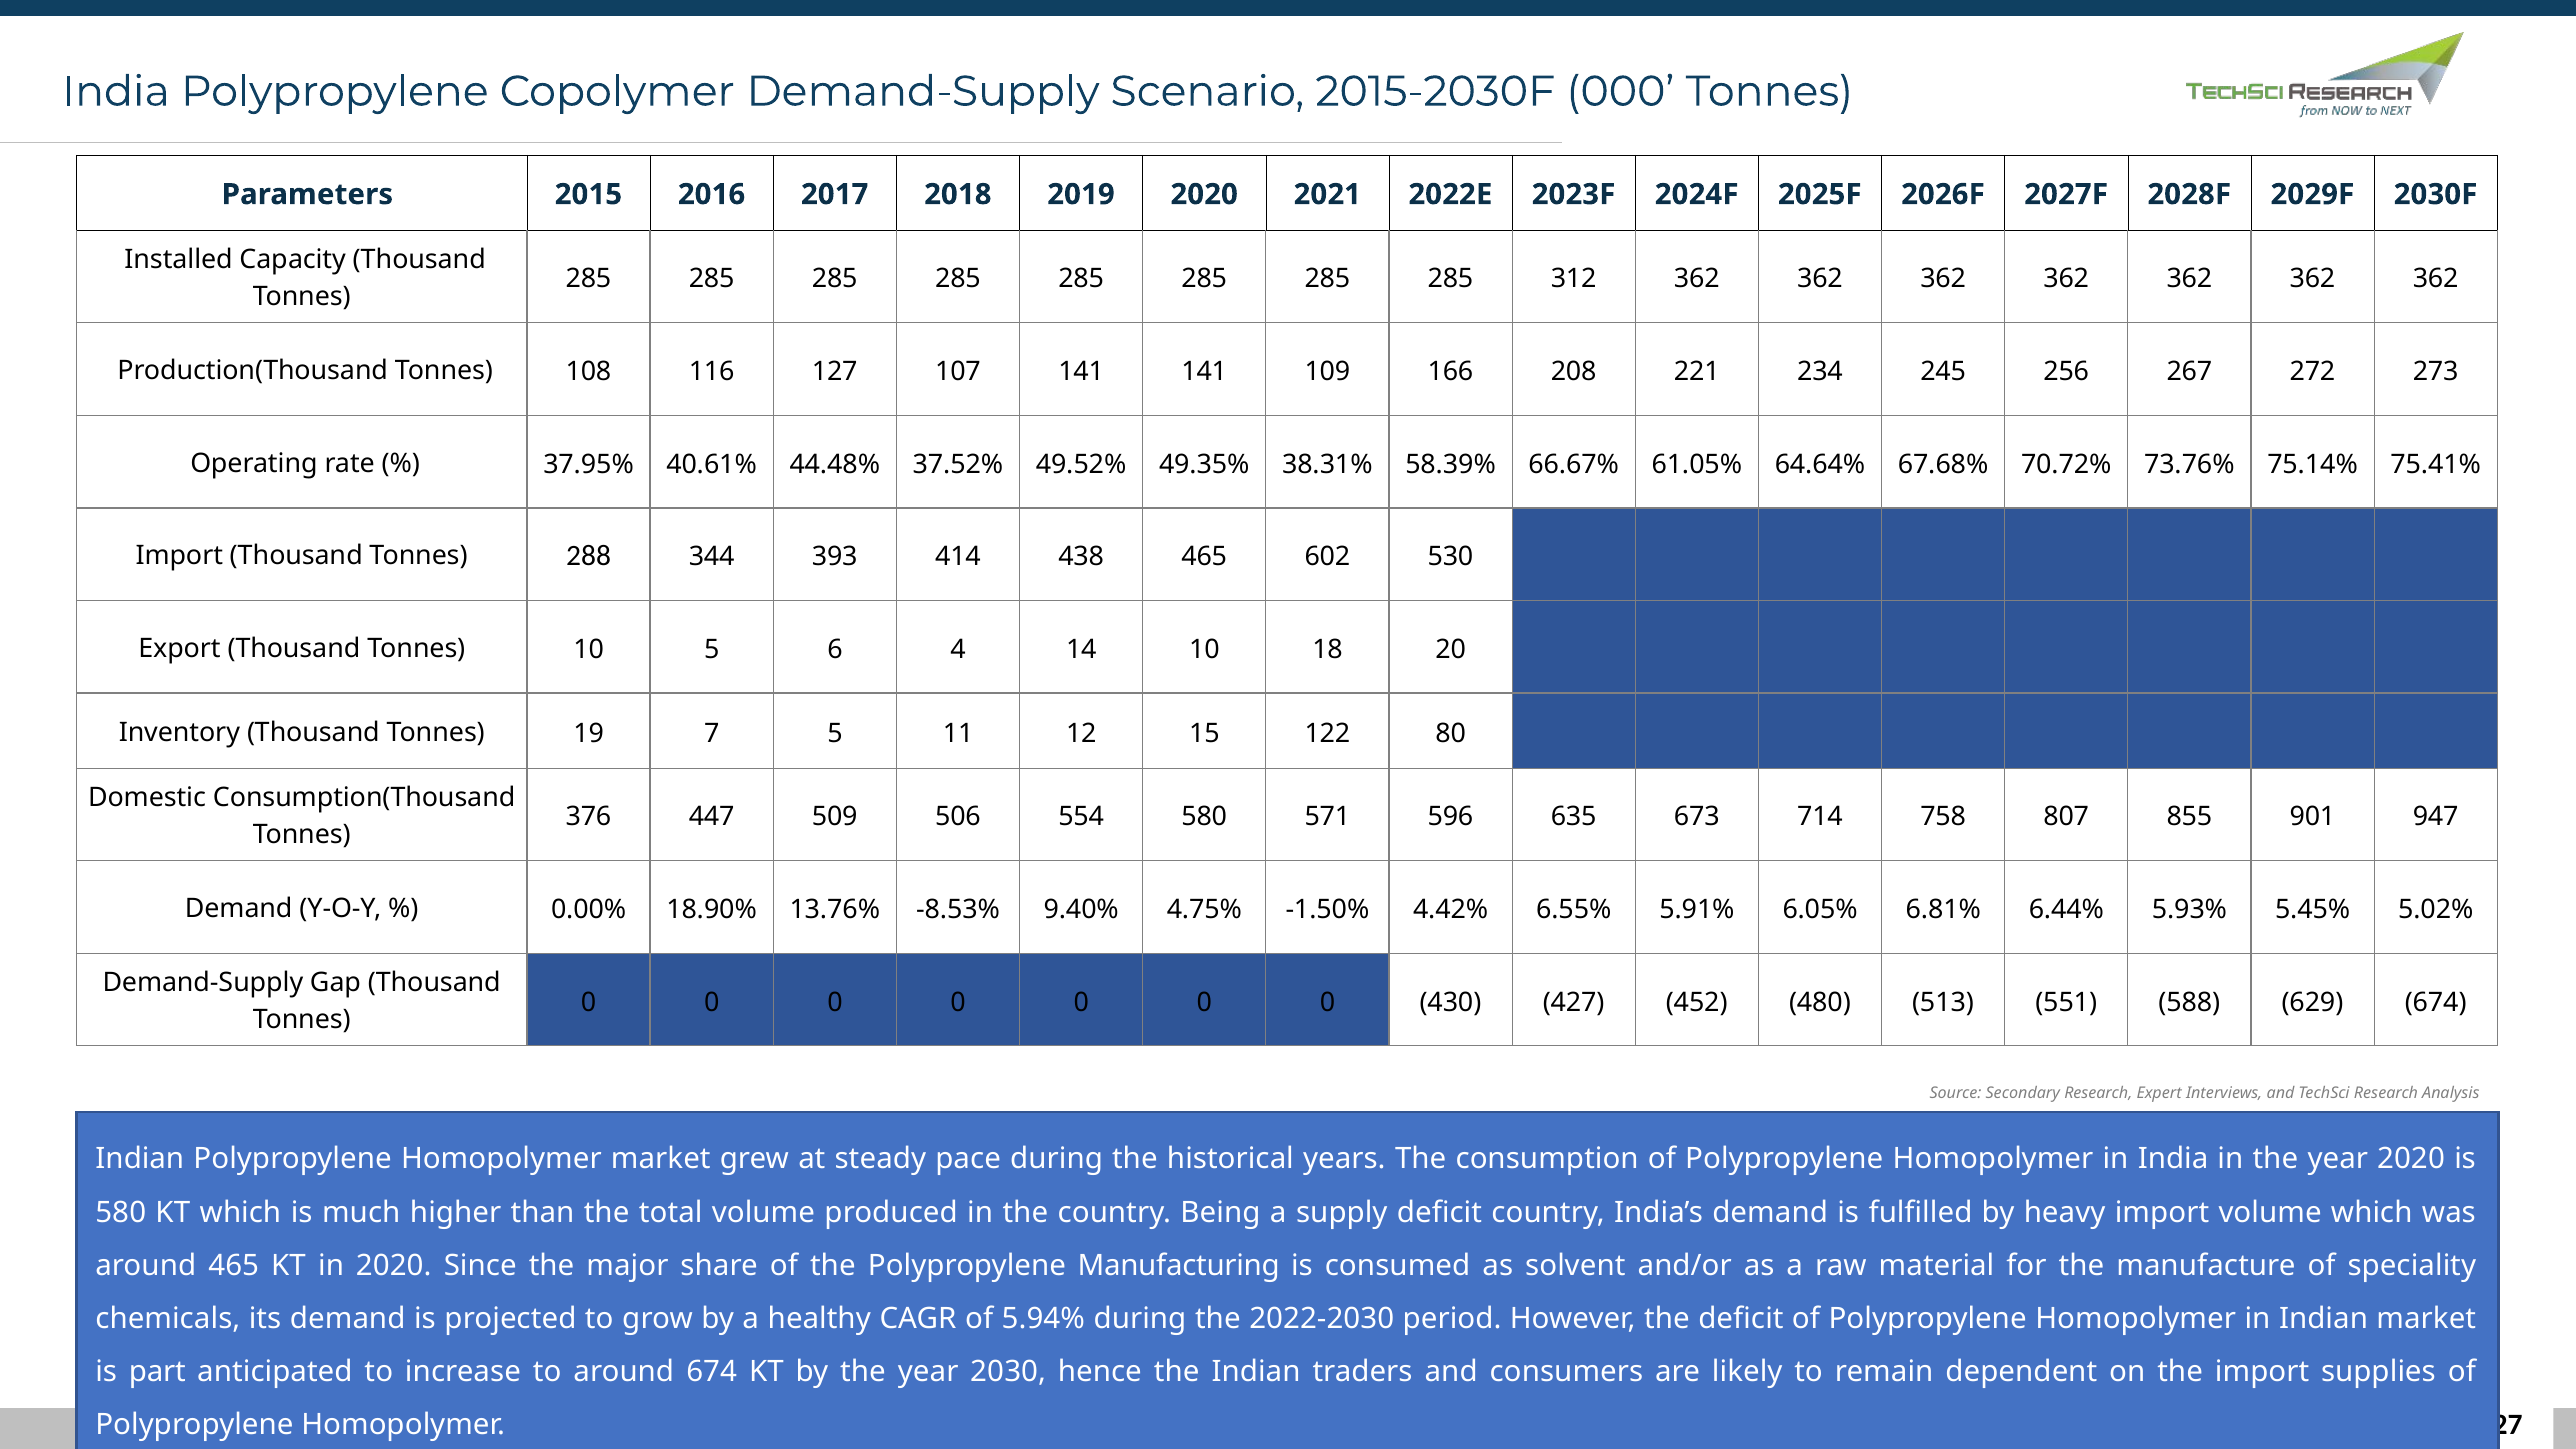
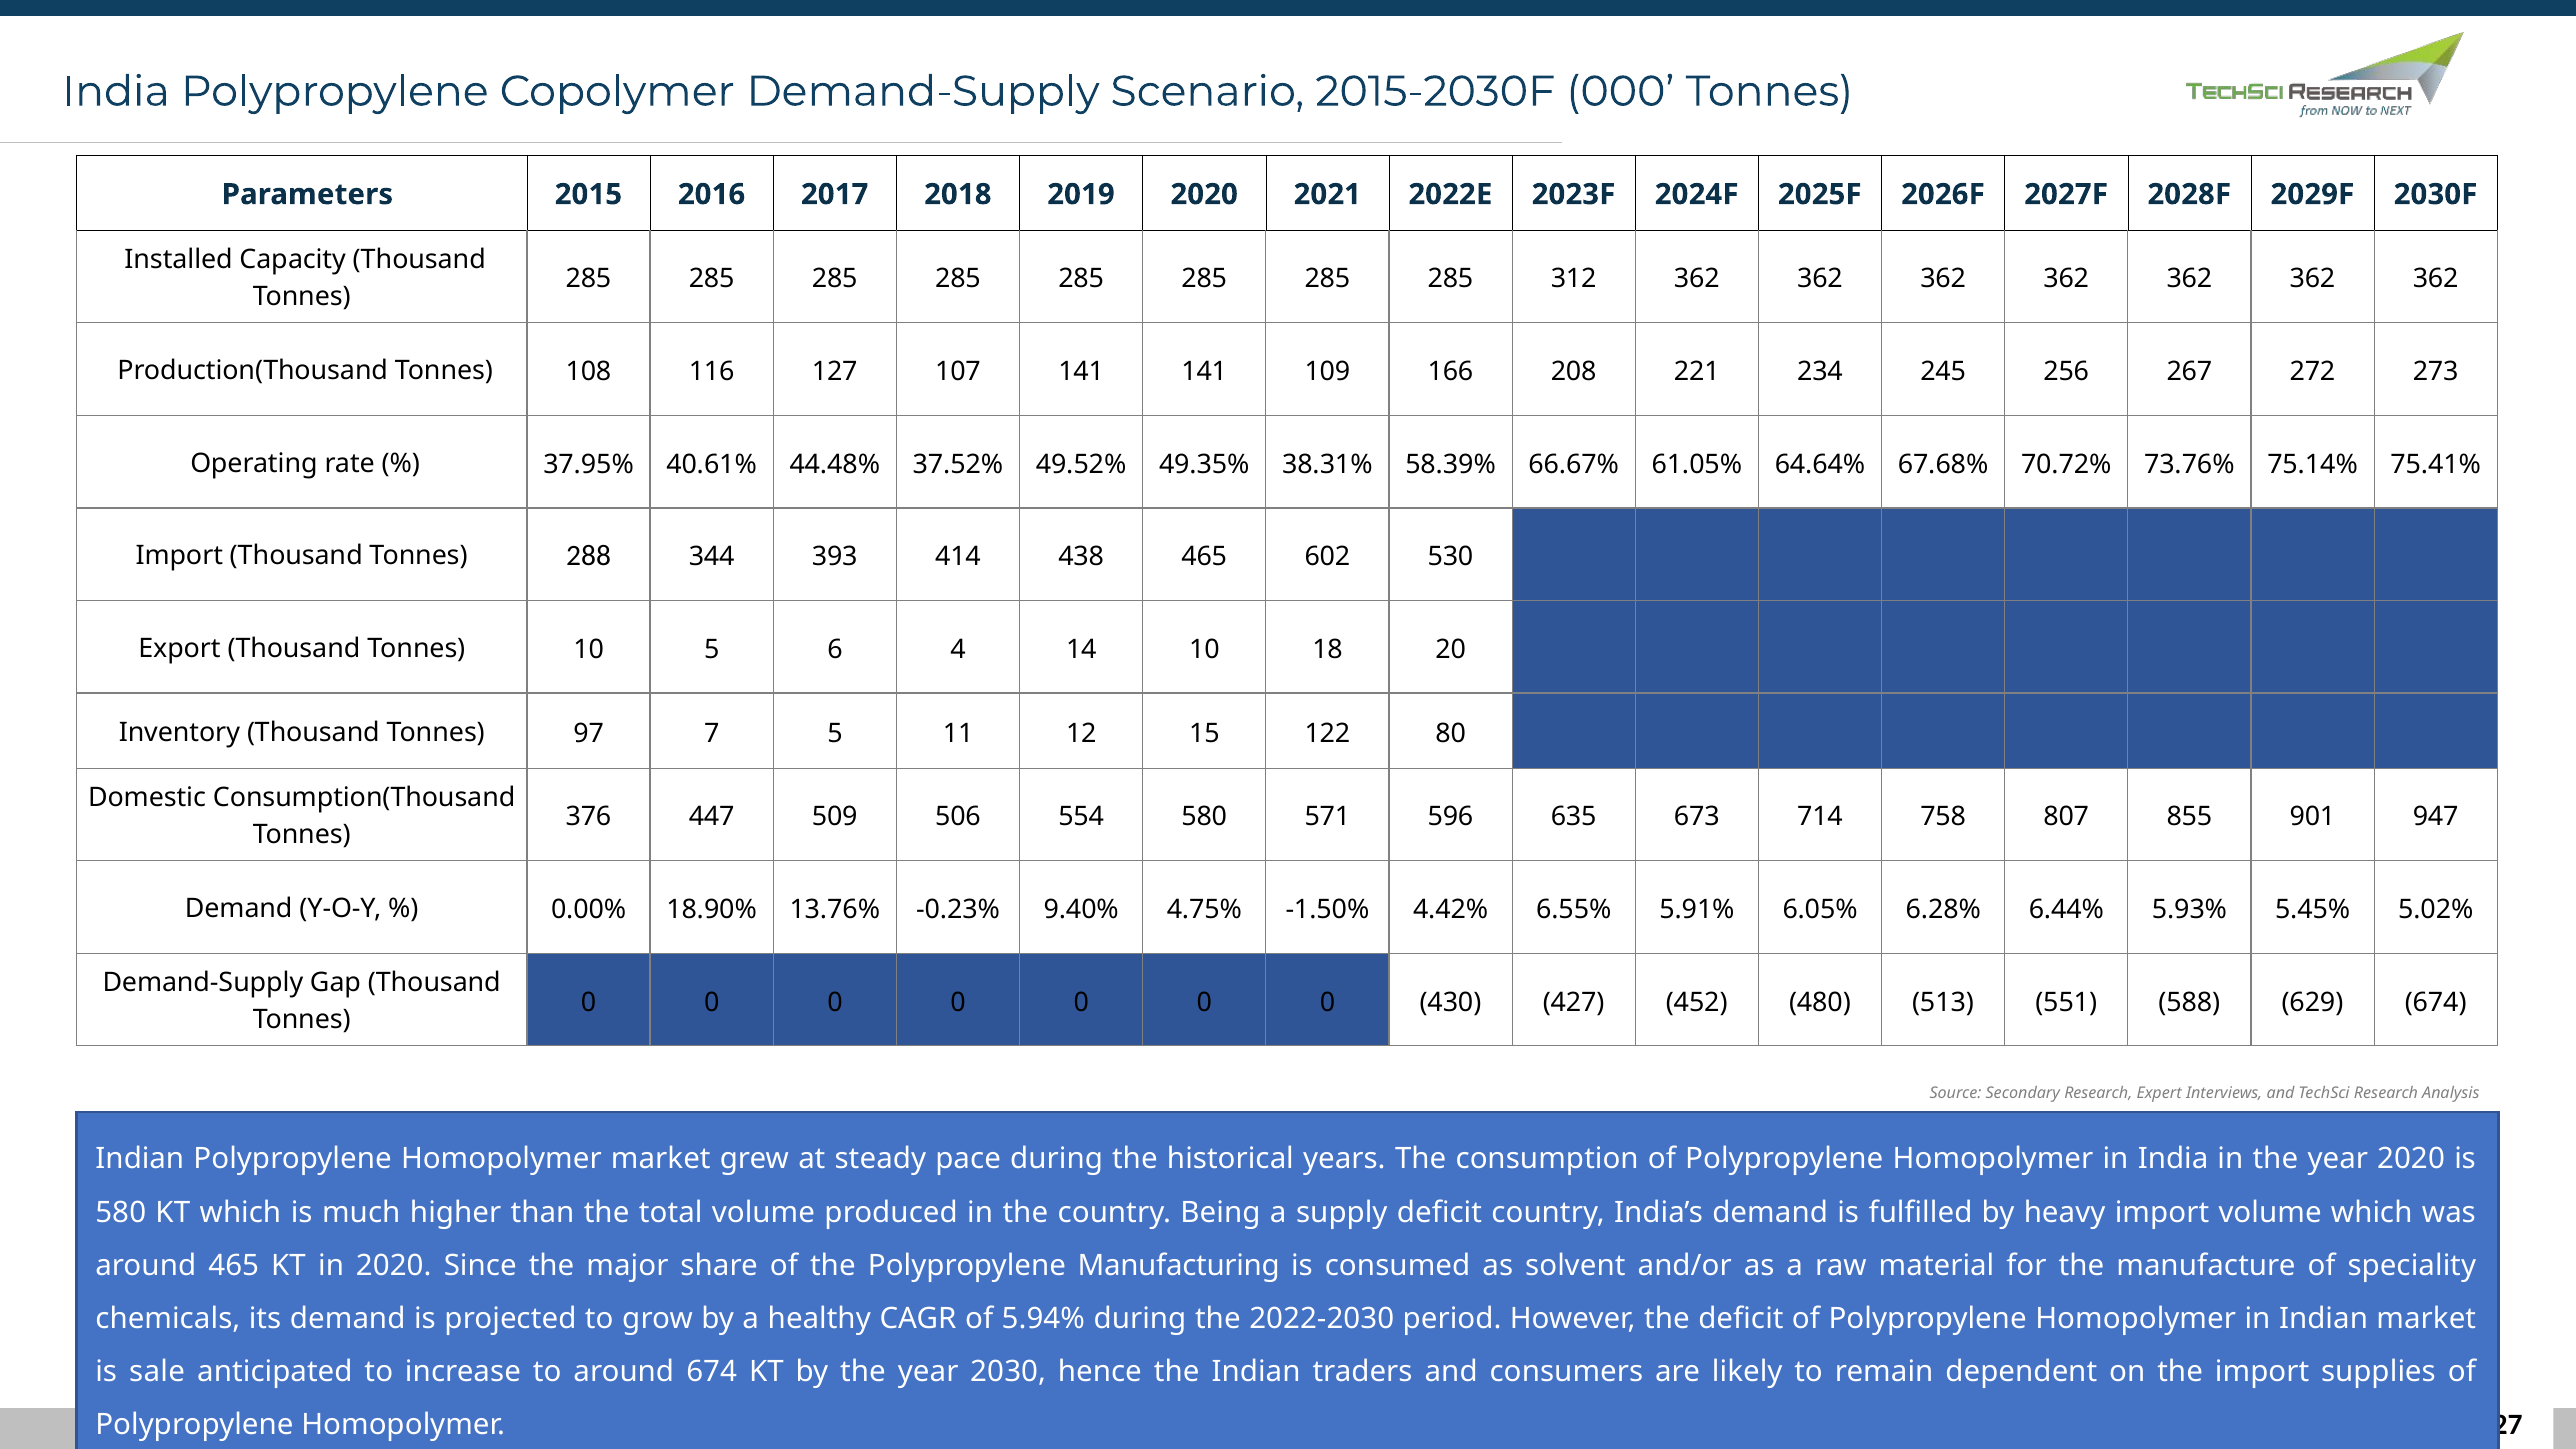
19: 19 -> 97 (589, 733)
-8.53%: -8.53% -> -0.23% (958, 910)
6.81%: 6.81% -> 6.28% (1943, 910)
part: part -> sale (157, 1372)
